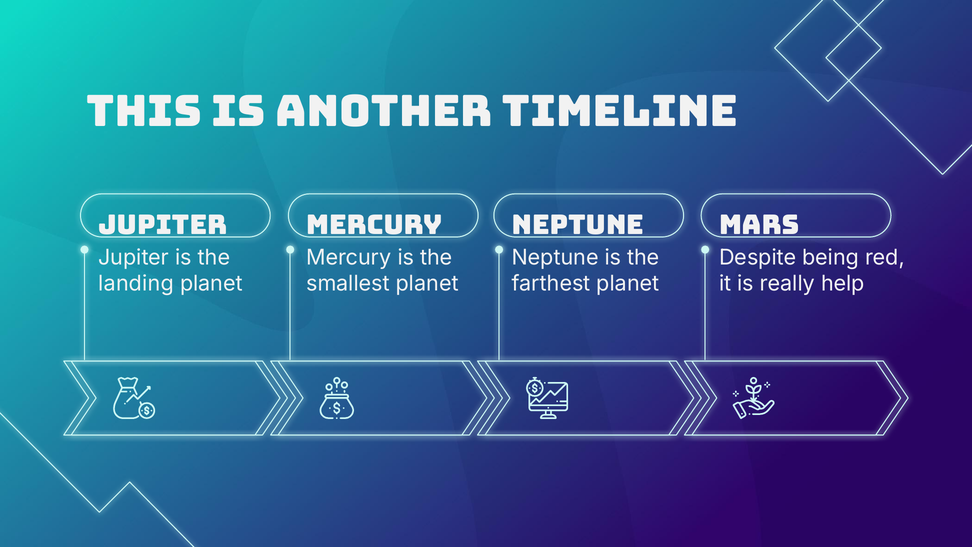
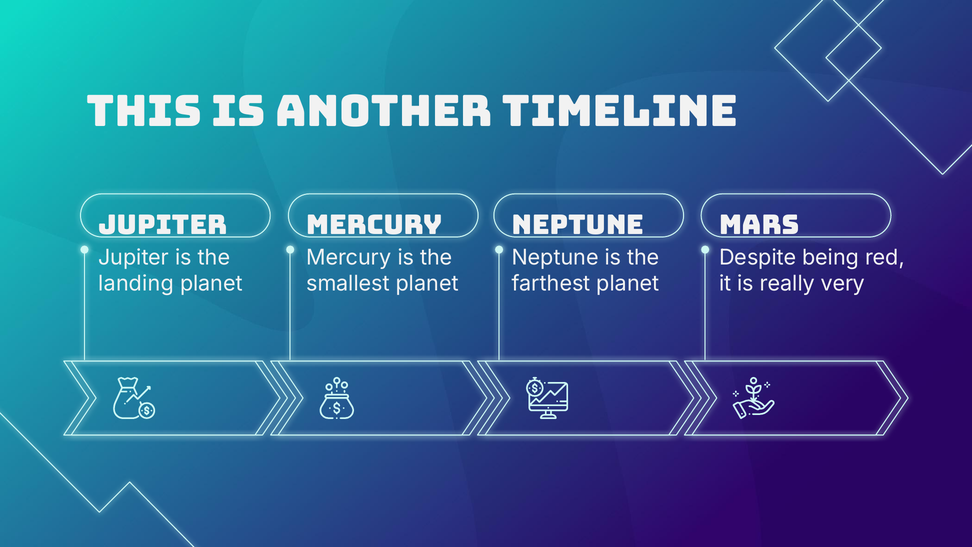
help: help -> very (843, 284)
